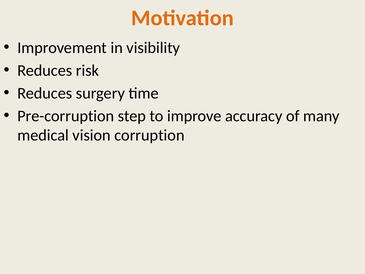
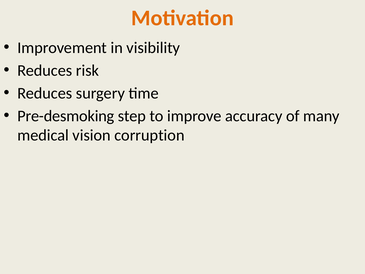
Pre-corruption: Pre-corruption -> Pre-desmoking (66, 116)
